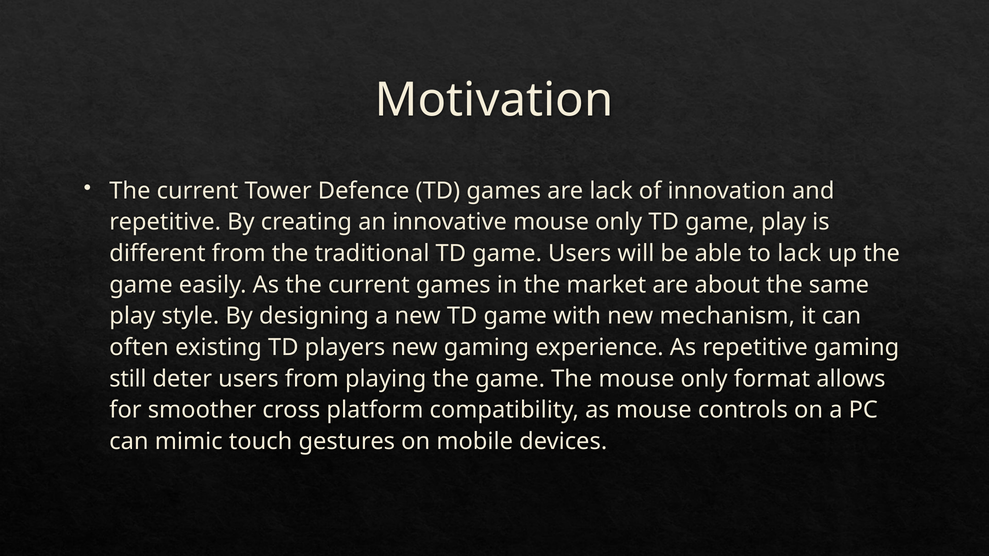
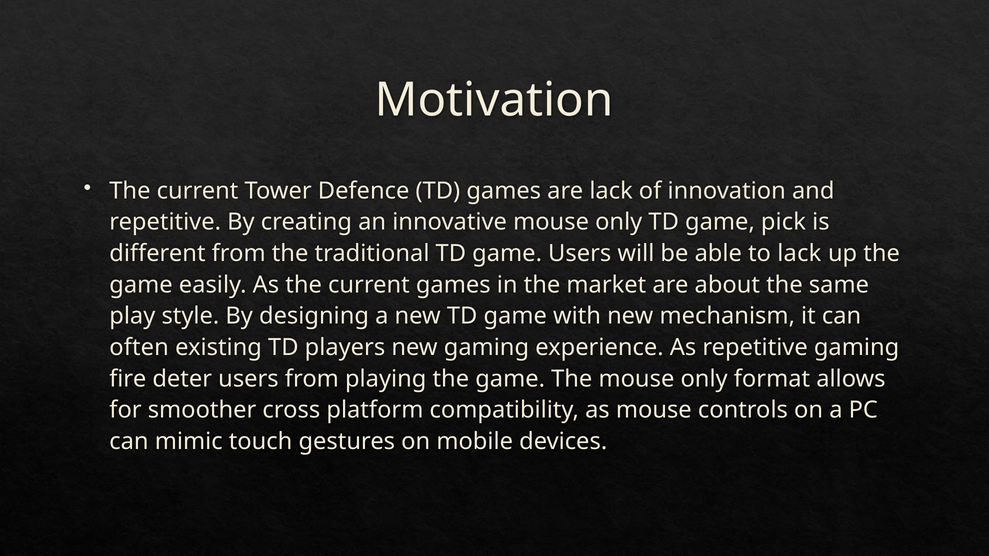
game play: play -> pick (783, 222)
still: still -> fire (128, 379)
